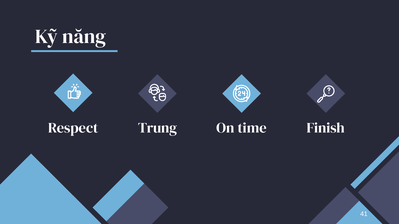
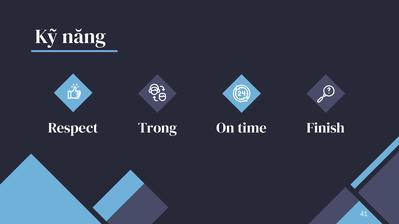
Trung: Trung -> Trong (157, 128)
